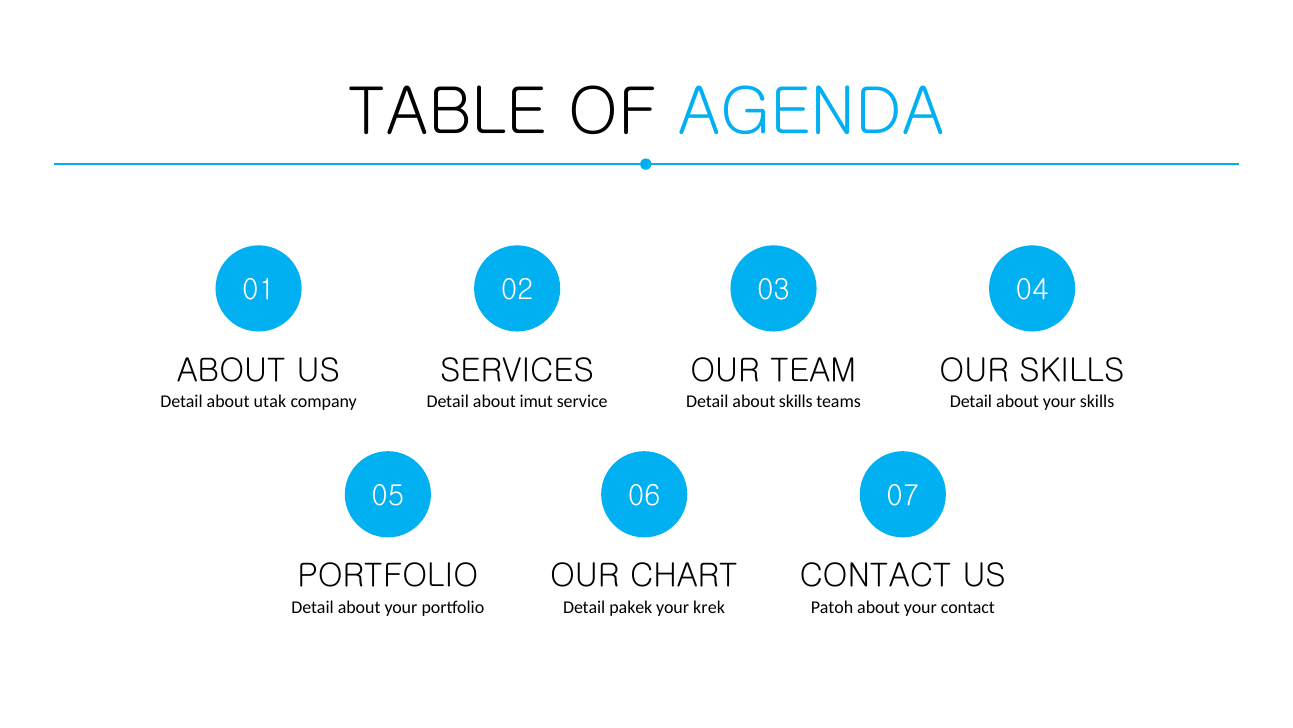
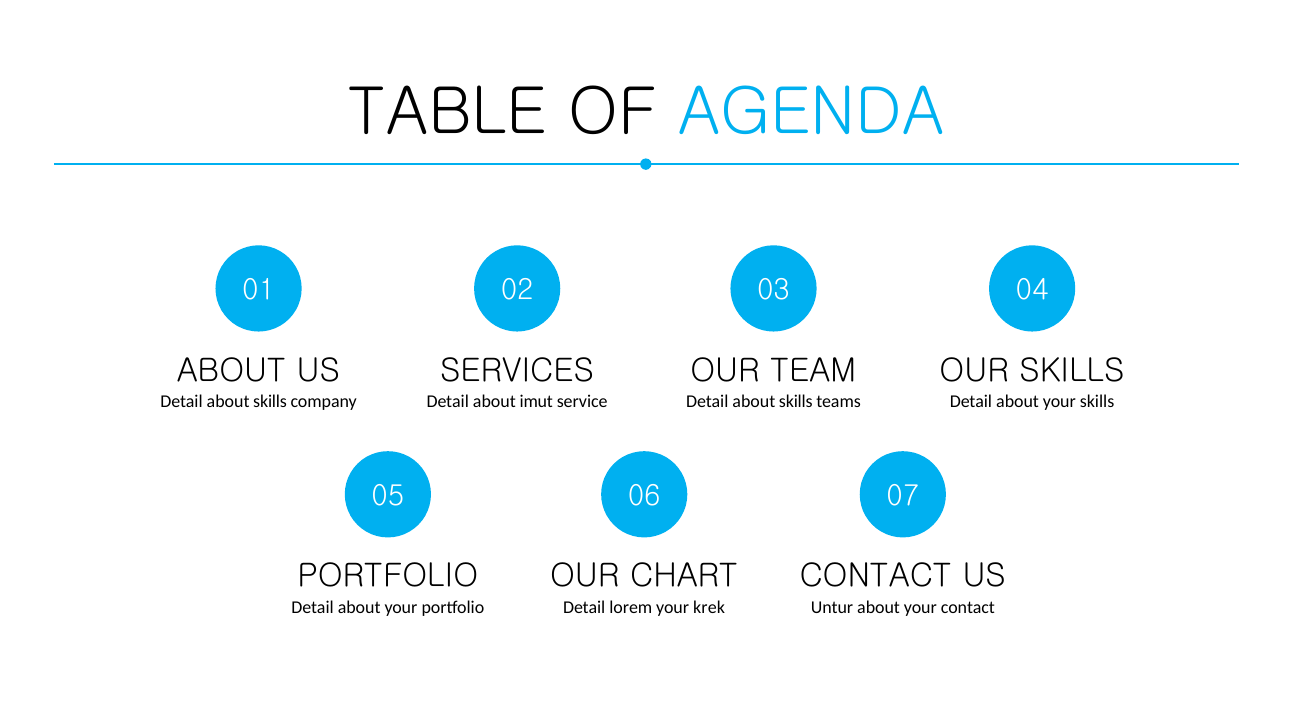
utak: utak -> skills (270, 401)
pakek: pakek -> lorem (631, 607)
Patoh: Patoh -> Untur (832, 607)
